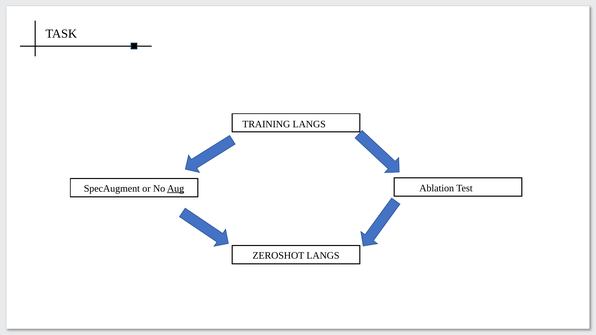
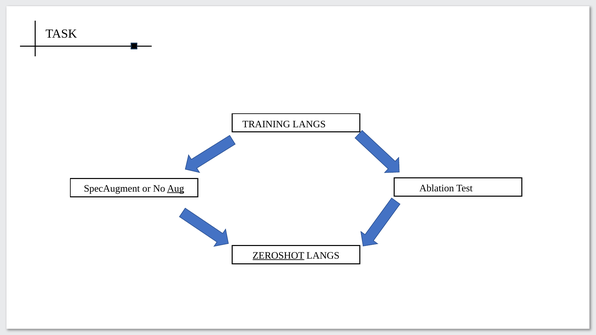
ZEROSHOT underline: none -> present (278, 256)
